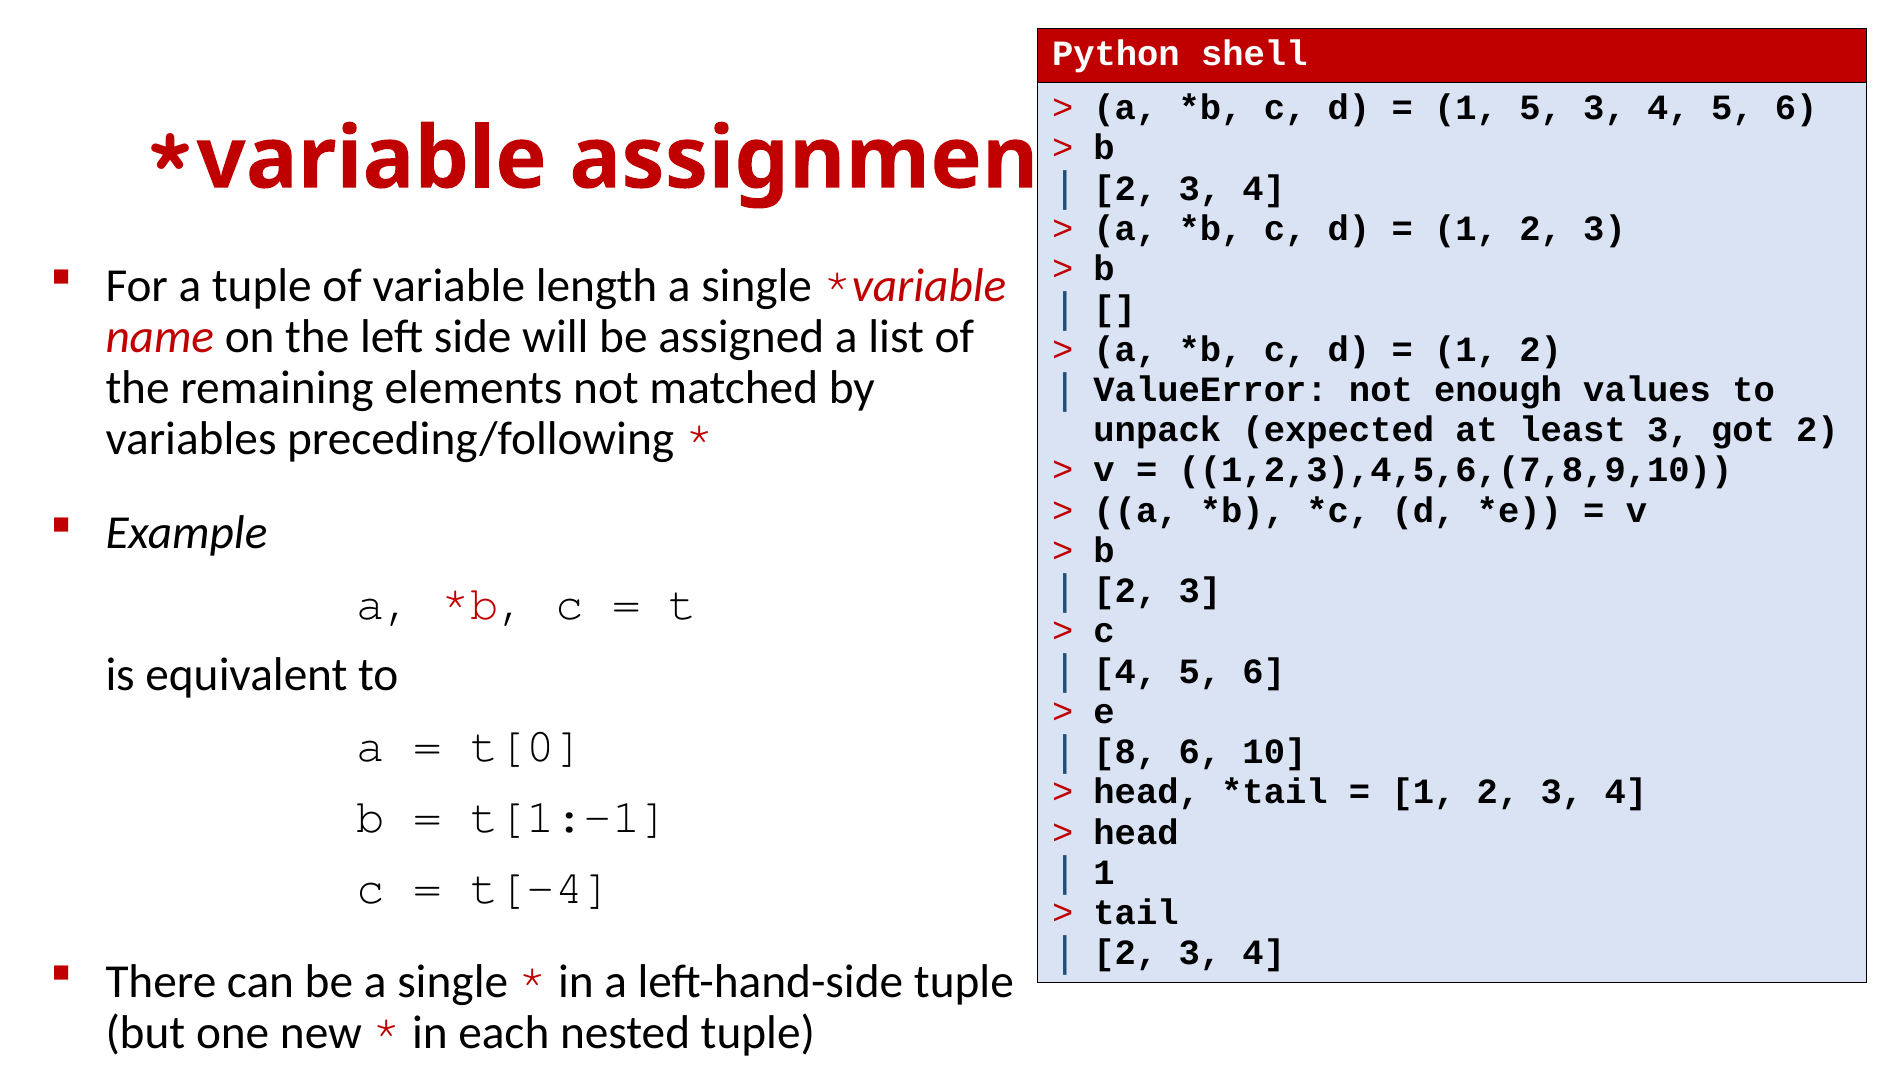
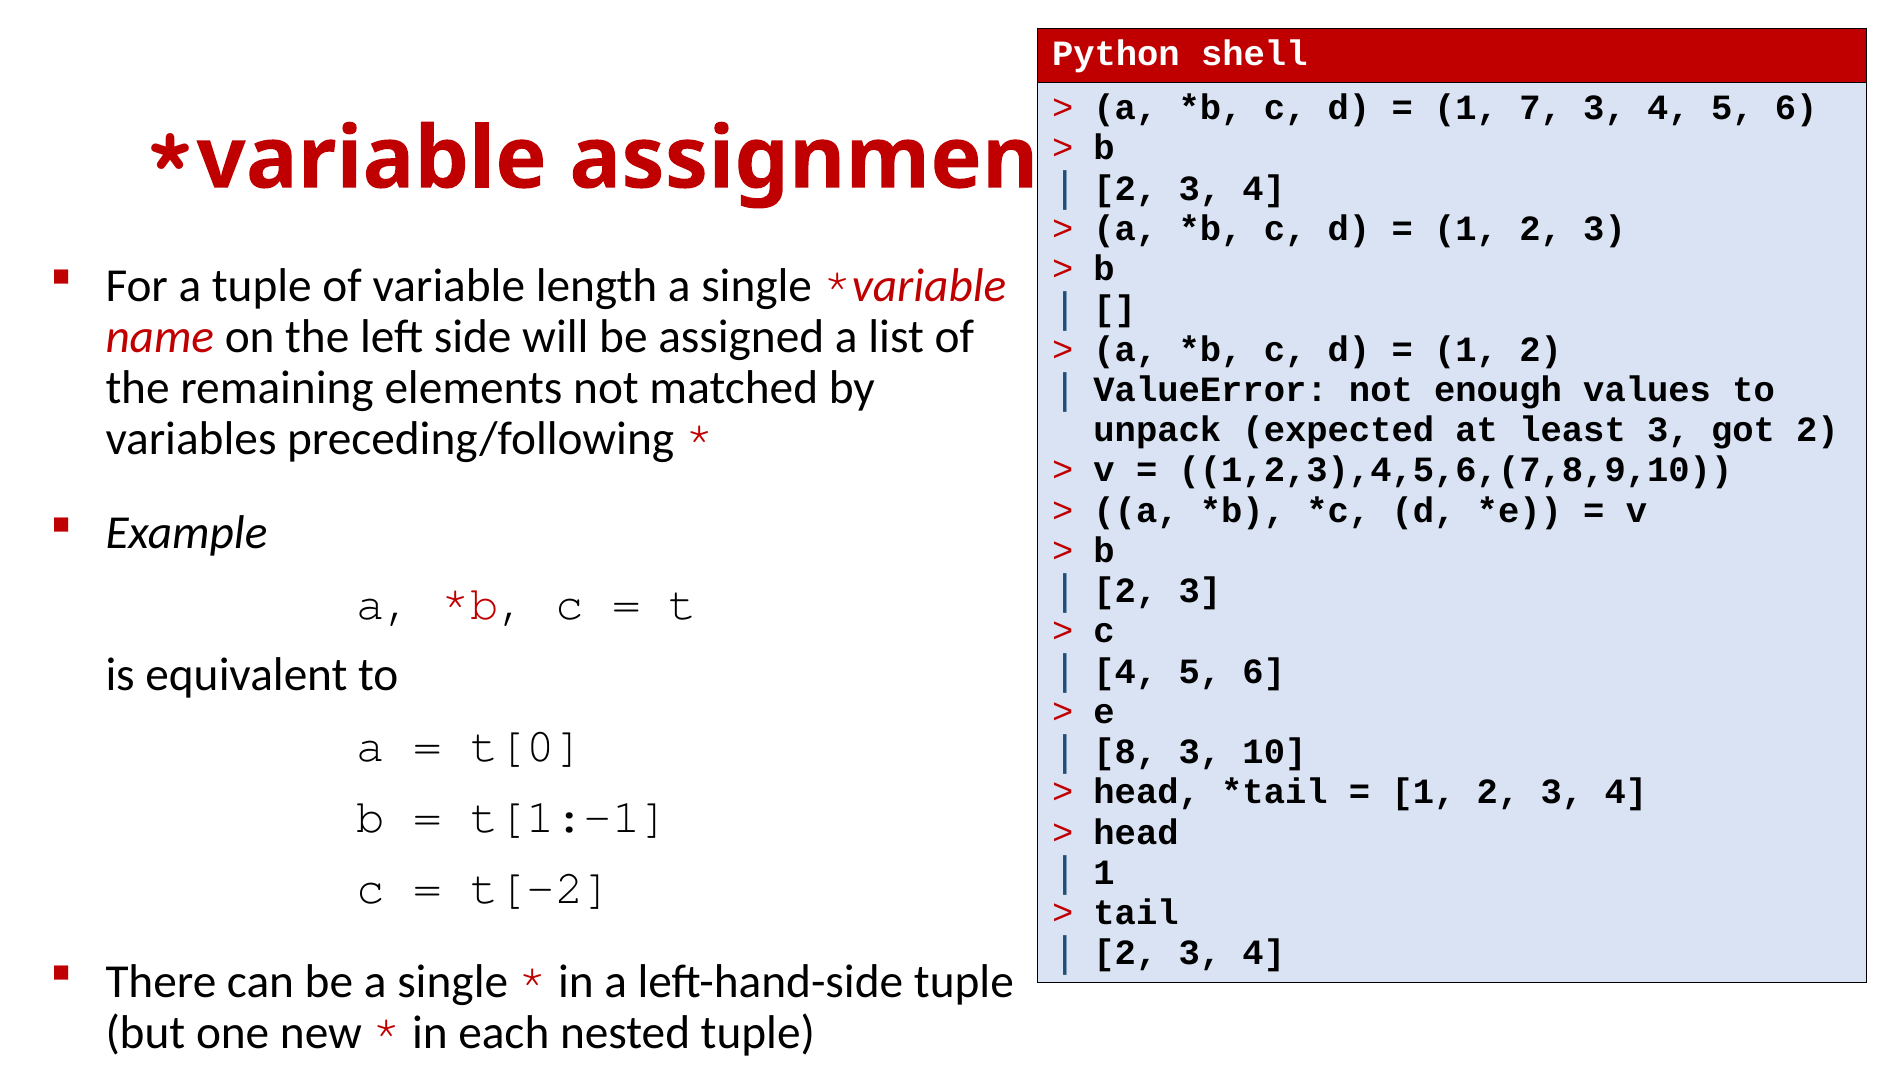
1 5: 5 -> 7 (1541, 108)
8 6: 6 -> 3 (1200, 752)
t[-4: t[-4 -> t[-2 (541, 887)
